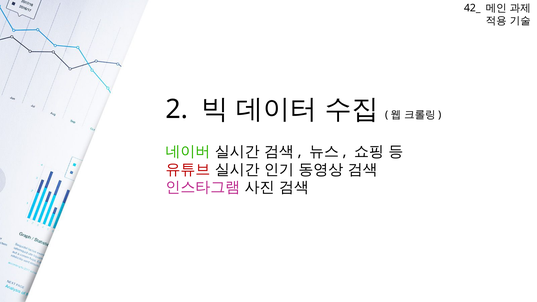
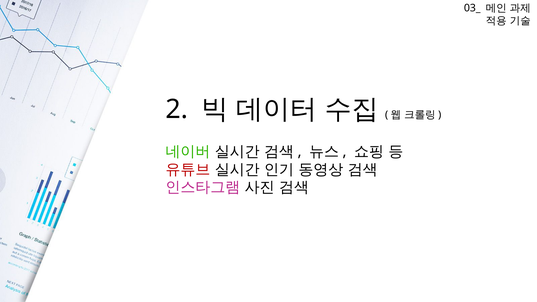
42_: 42_ -> 03_ (472, 8)
